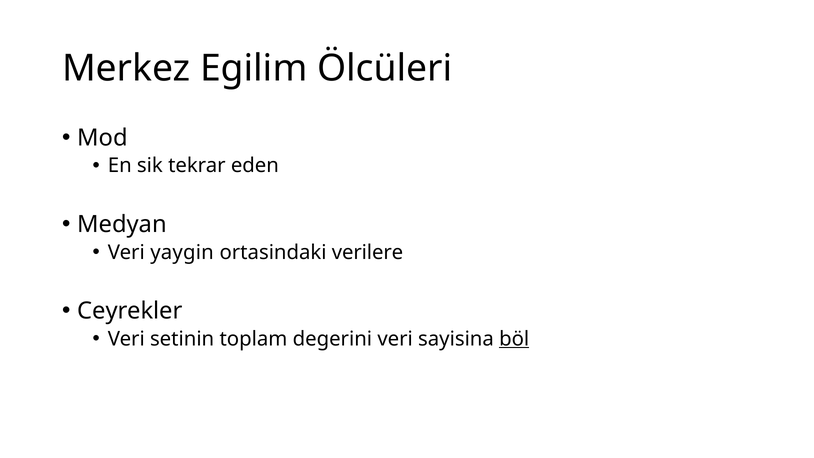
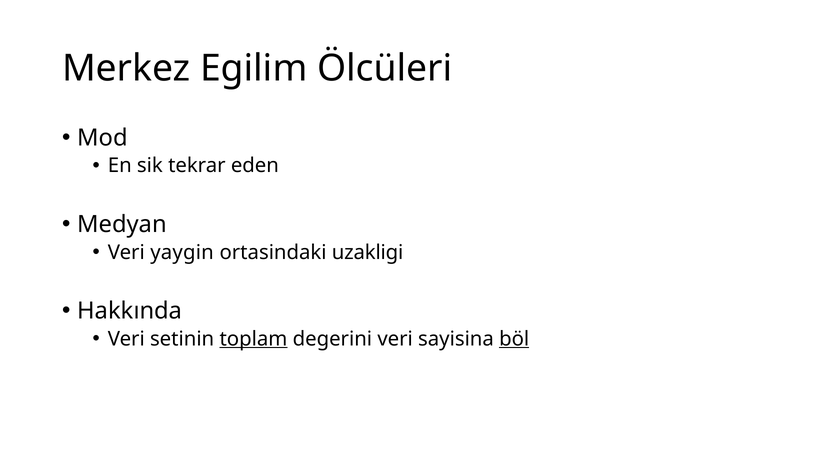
verilere: verilere -> uzakligi (368, 252)
Ceyrekler: Ceyrekler -> Hakkında (130, 311)
toplam underline: none -> present (253, 339)
